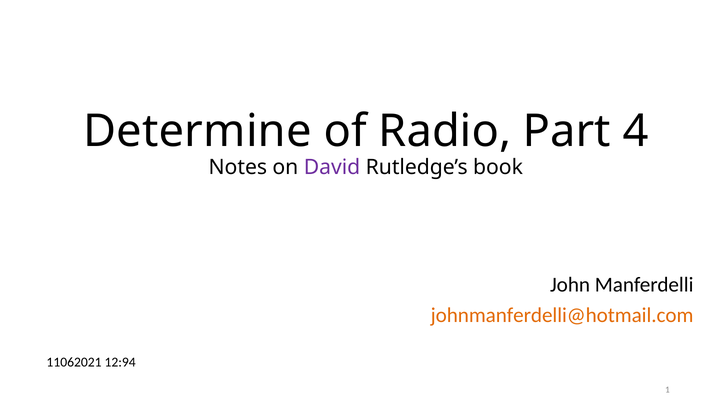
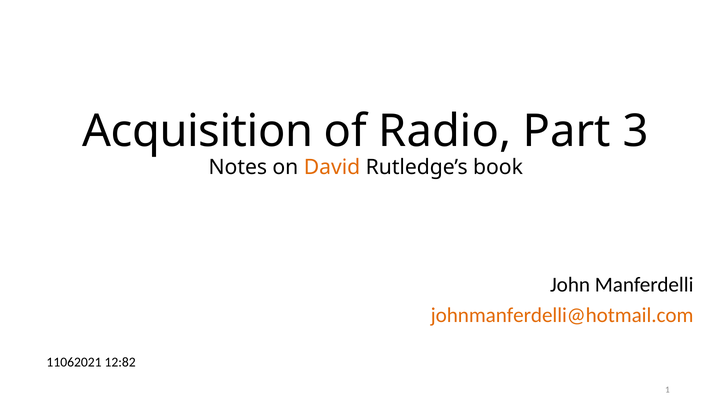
Determine: Determine -> Acquisition (198, 131)
4: 4 -> 3 (636, 131)
David colour: purple -> orange (332, 167)
12:94: 12:94 -> 12:82 (120, 362)
